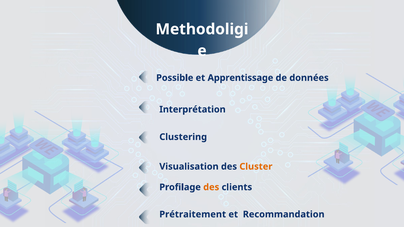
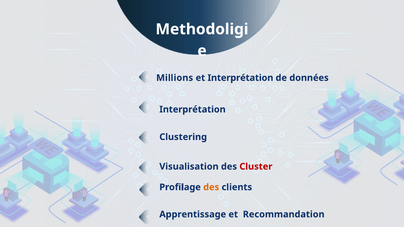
Possible: Possible -> Millions (175, 78)
et Apprentissage: Apprentissage -> Interprétation (240, 78)
Cluster colour: orange -> red (256, 167)
Prétraitement: Prétraitement -> Apprentissage (193, 215)
